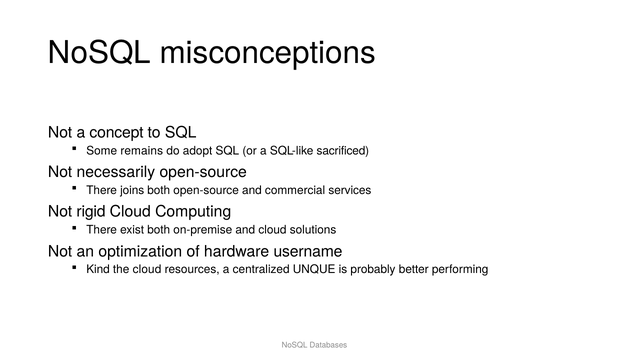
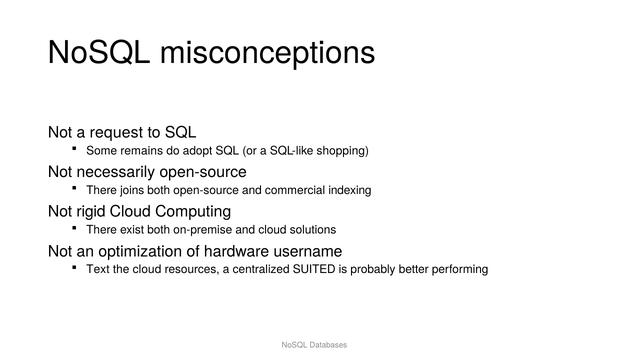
concept: concept -> request (116, 133)
sacrificed: sacrificed -> shopping (343, 151)
services: services -> indexing (350, 190)
Kind: Kind -> Text (98, 269)
UNQUE: UNQUE -> SUITED (314, 269)
